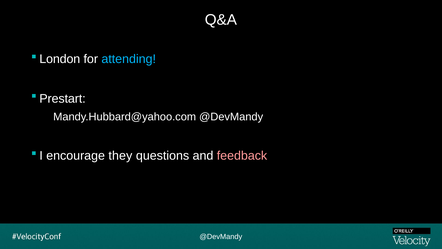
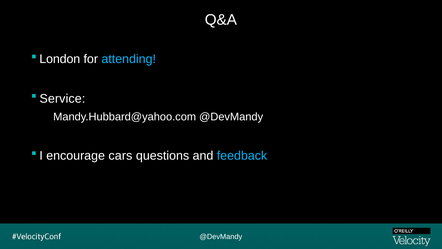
Prestart: Prestart -> Service (62, 98)
they: they -> cars (120, 156)
feedback colour: pink -> light blue (242, 156)
